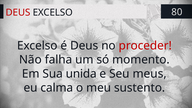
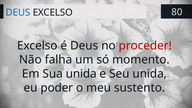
DEUS colour: red -> blue (18, 12)
Seu meus: meus -> unida (150, 74)
calma: calma -> poder (57, 88)
